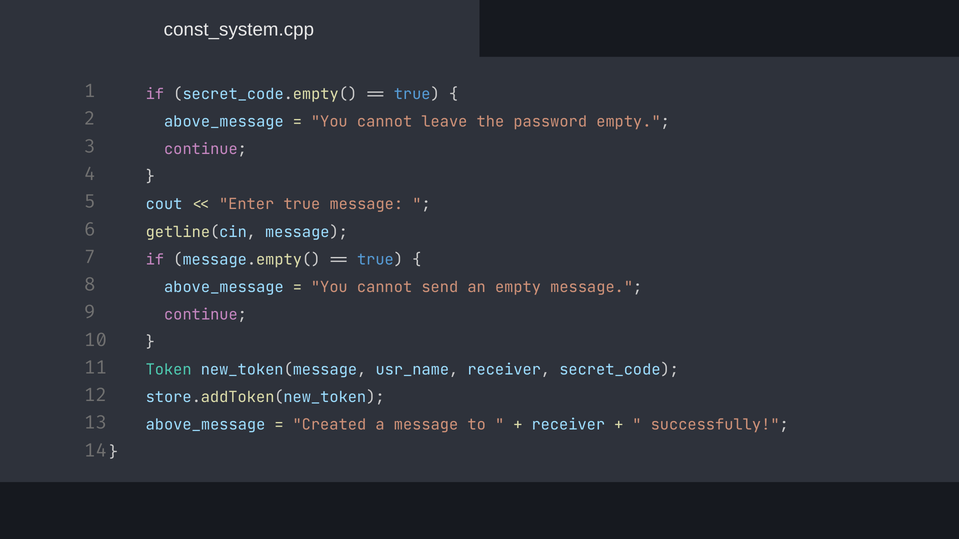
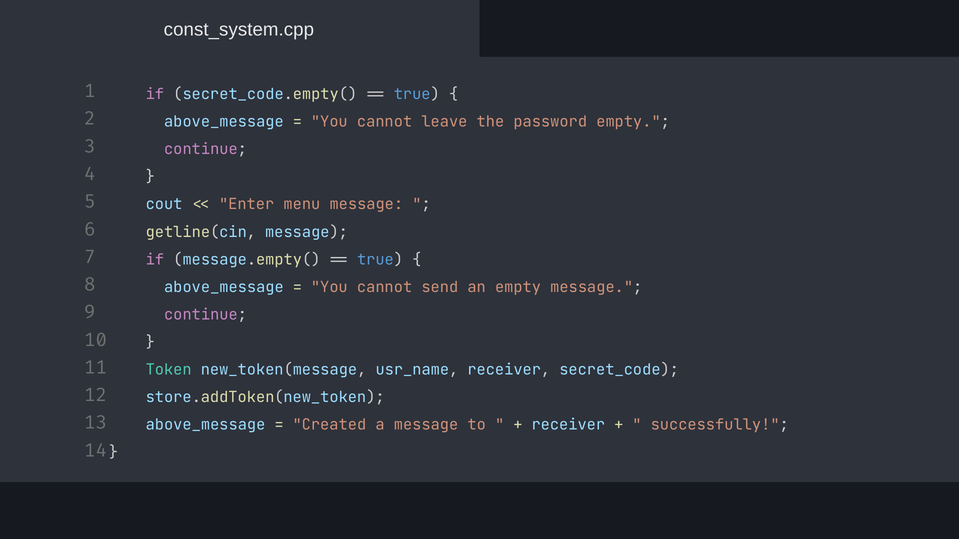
Enter true: true -> menu (302, 205)
